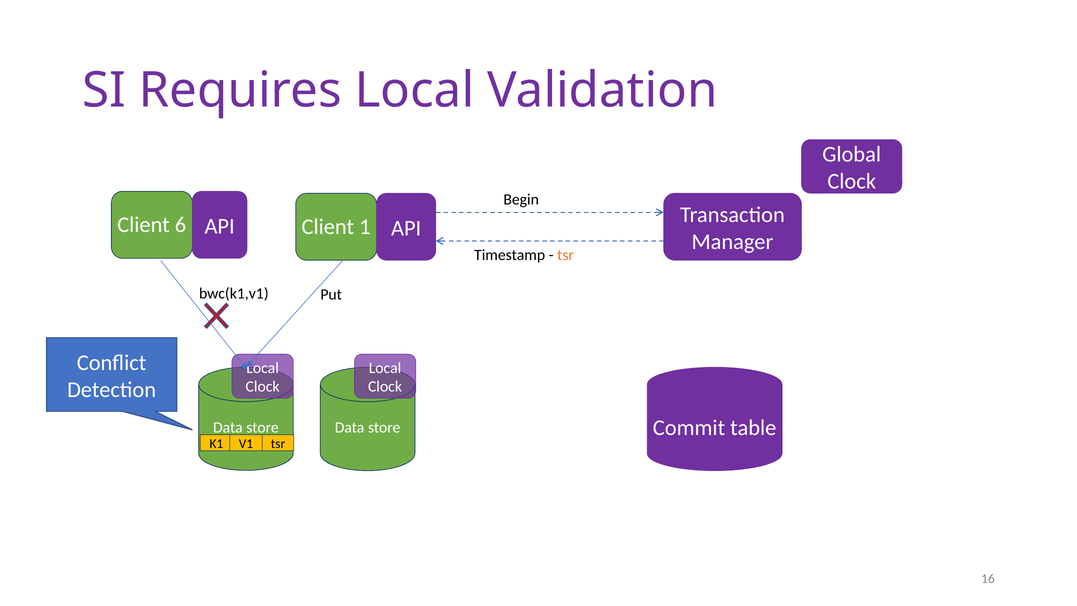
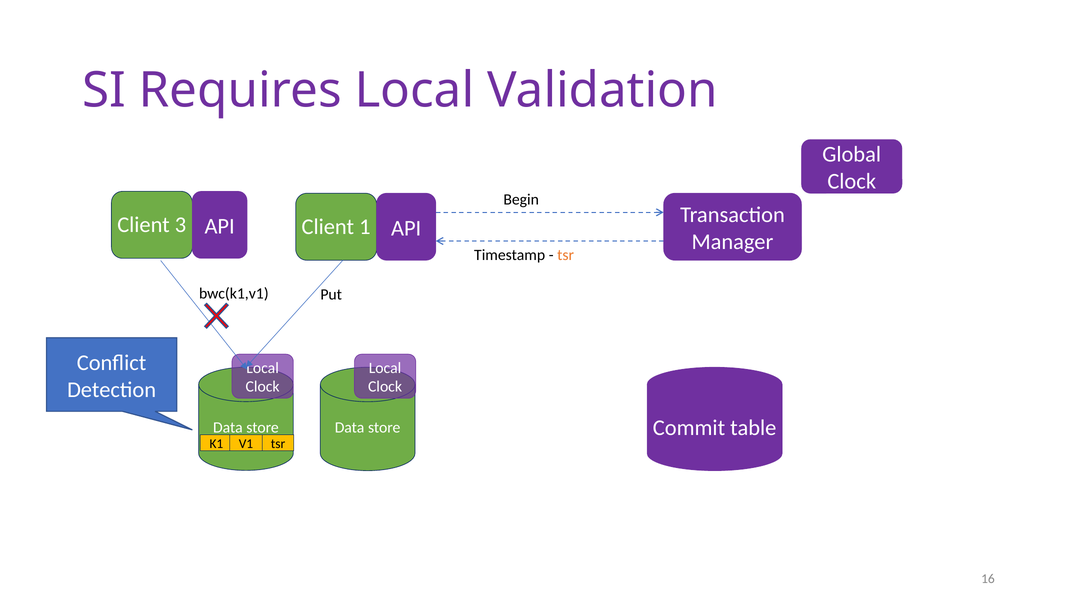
6: 6 -> 3 (181, 225)
